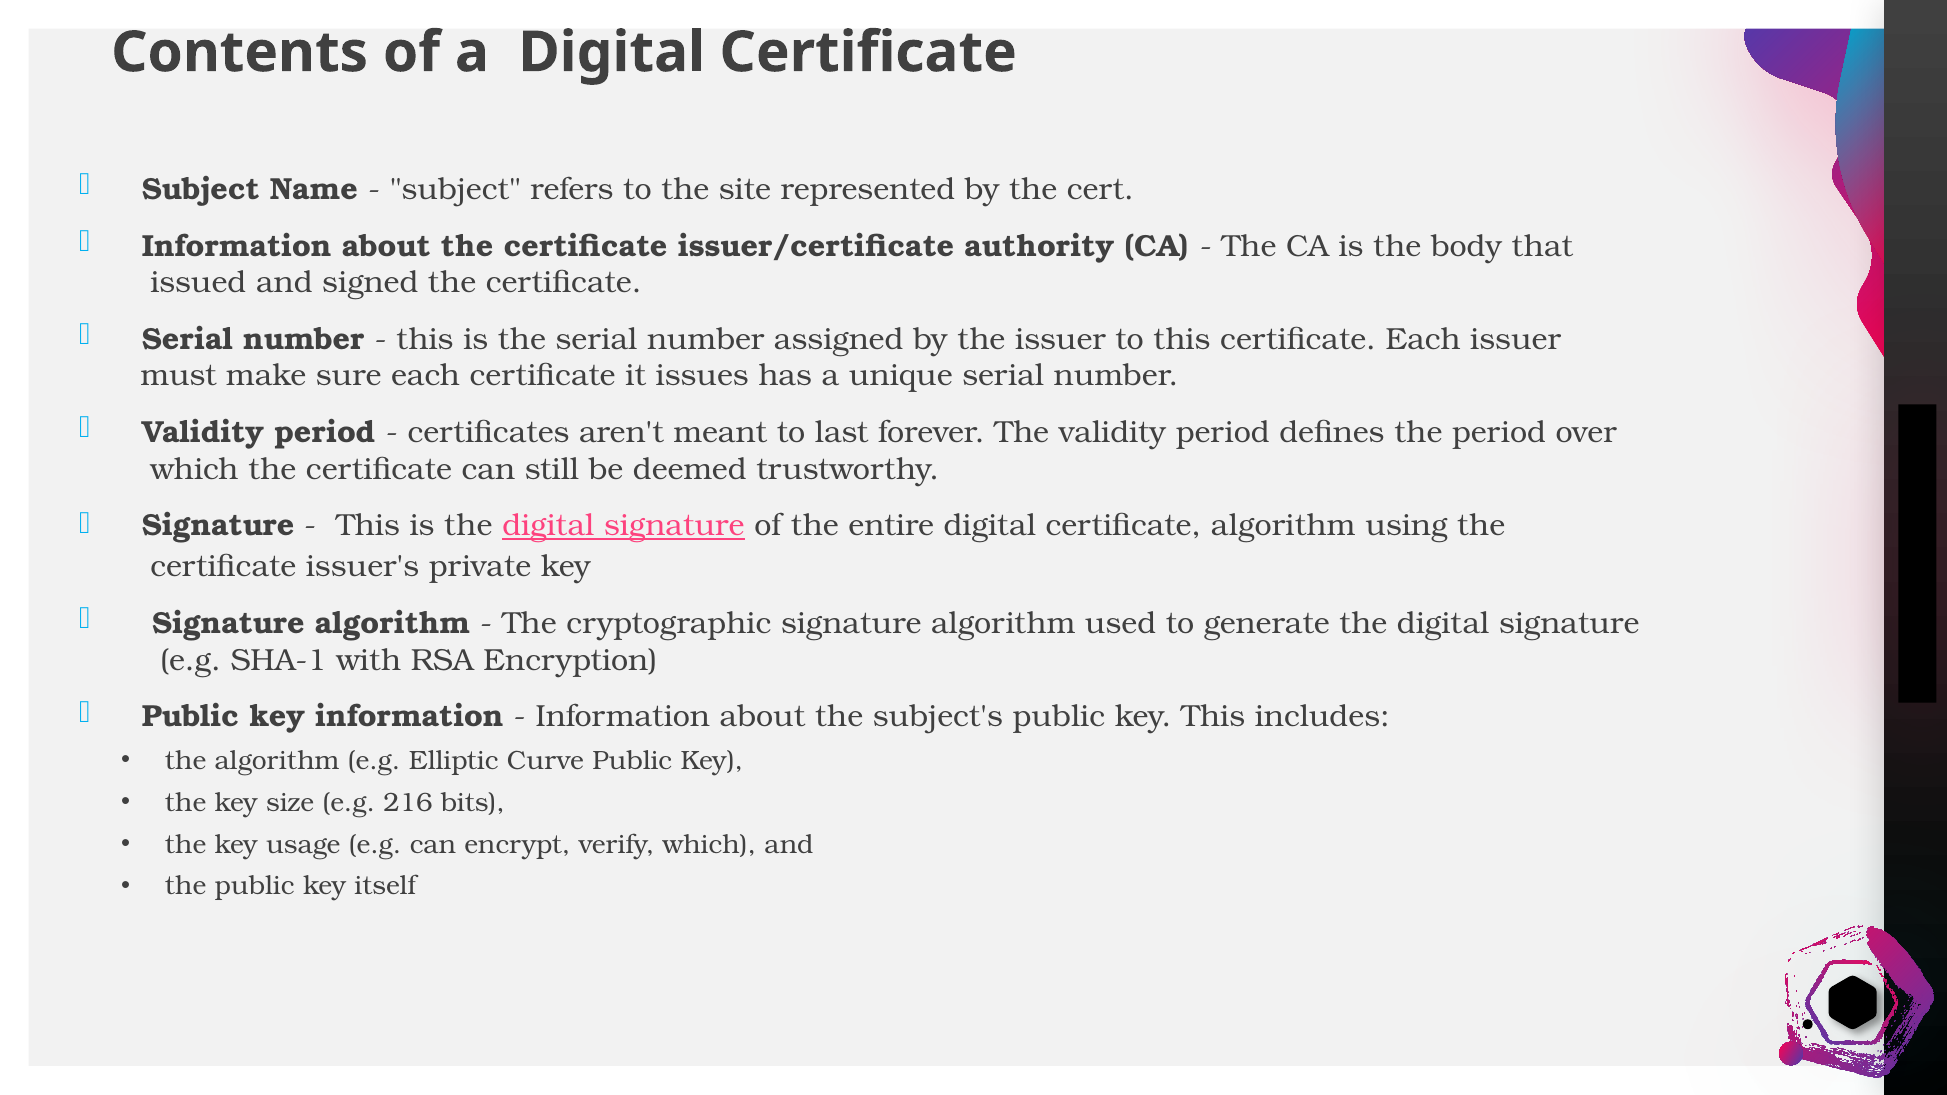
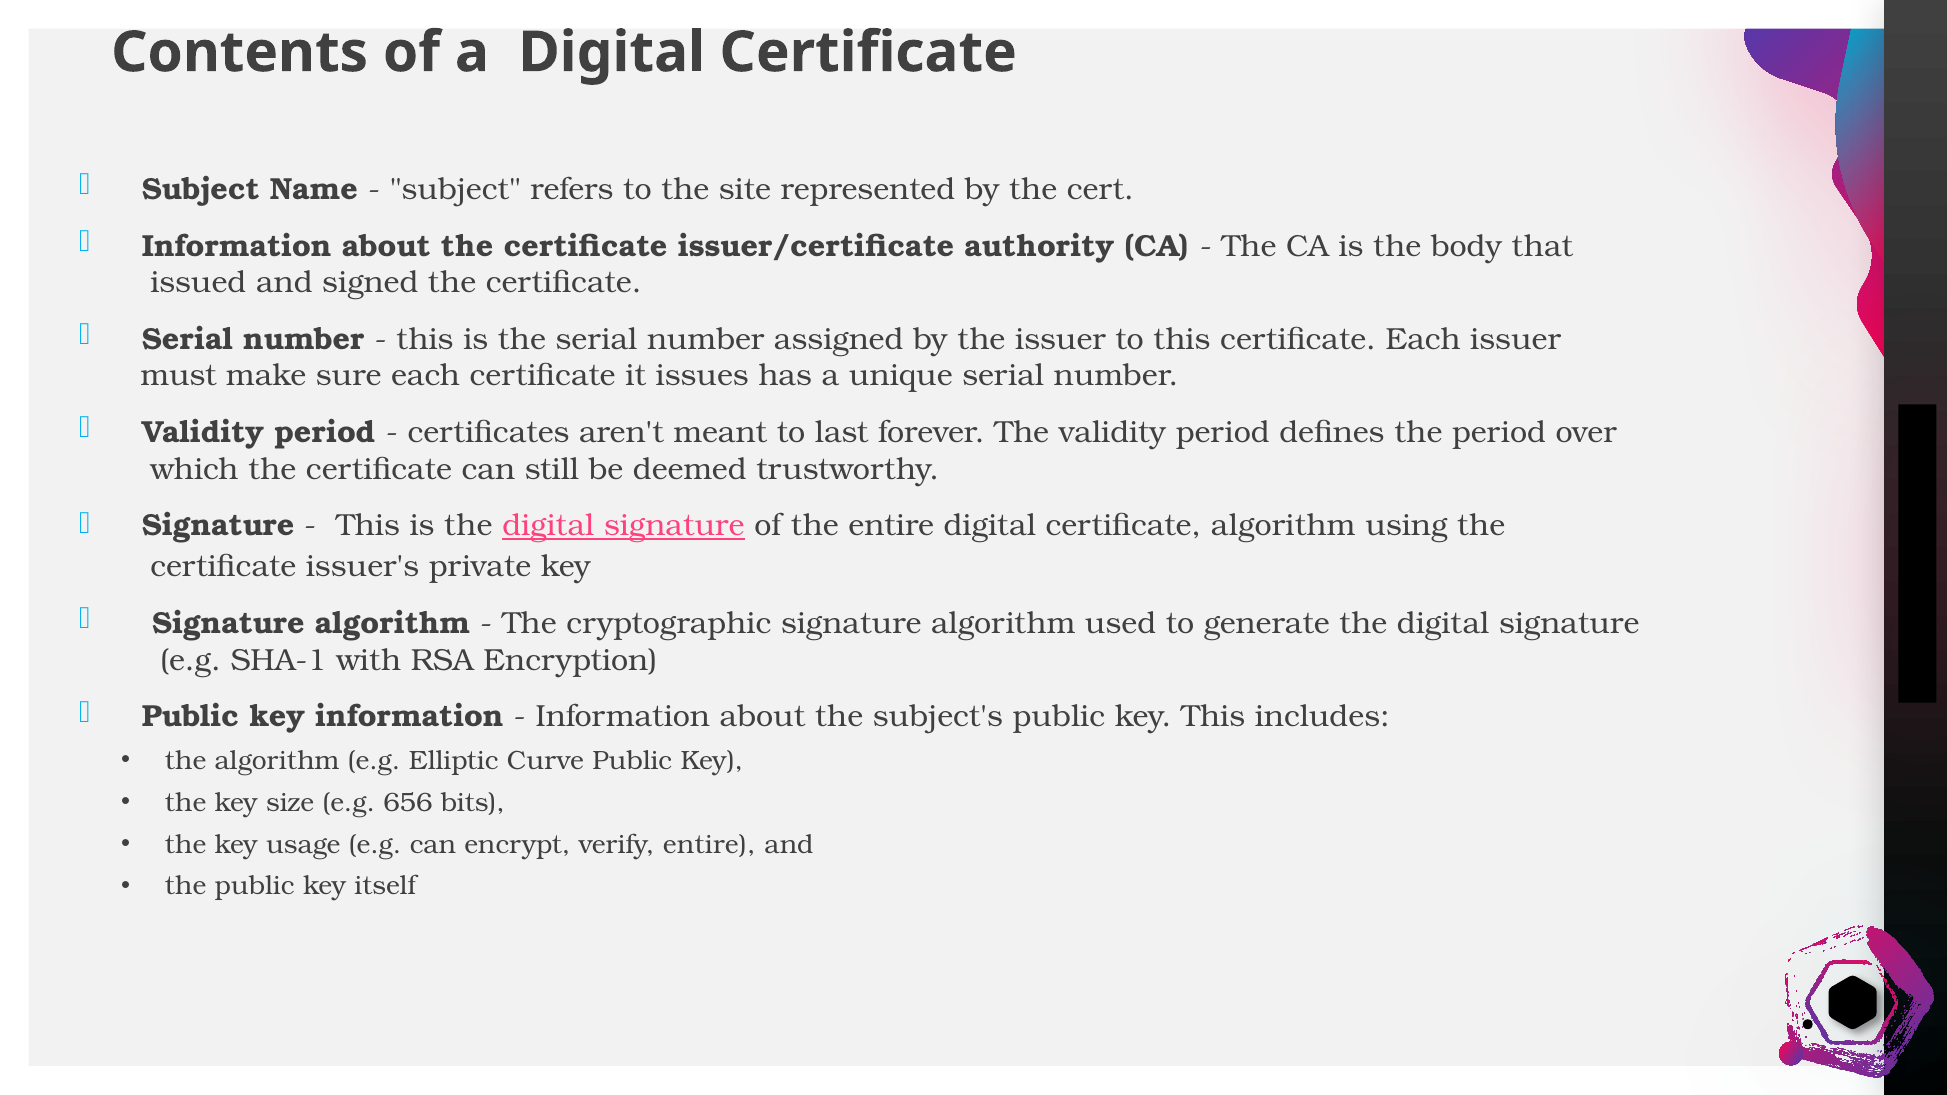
216: 216 -> 656 (408, 803)
verify which: which -> entire (709, 844)
